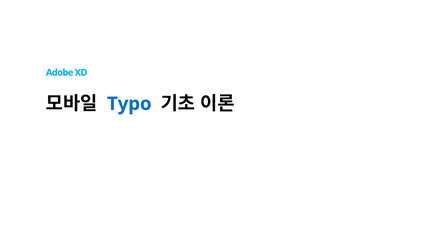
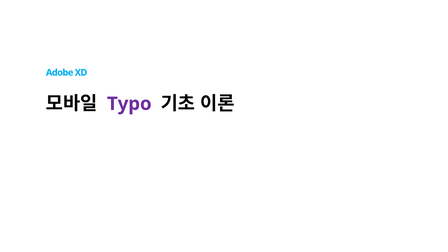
Typo colour: blue -> purple (129, 104)
